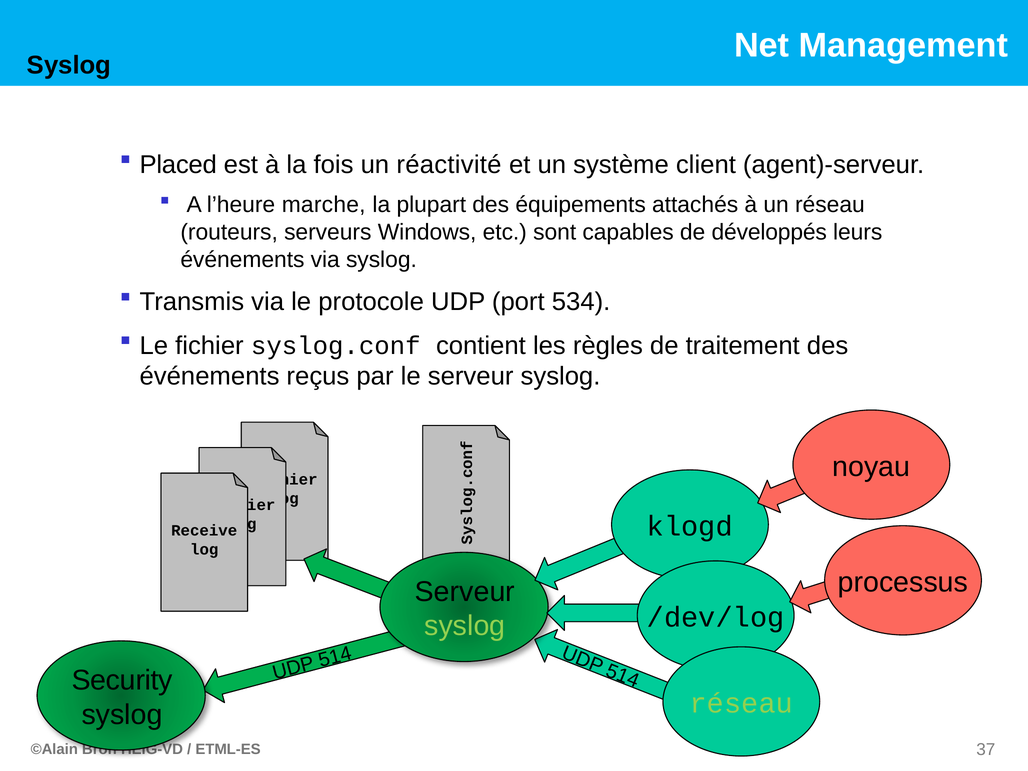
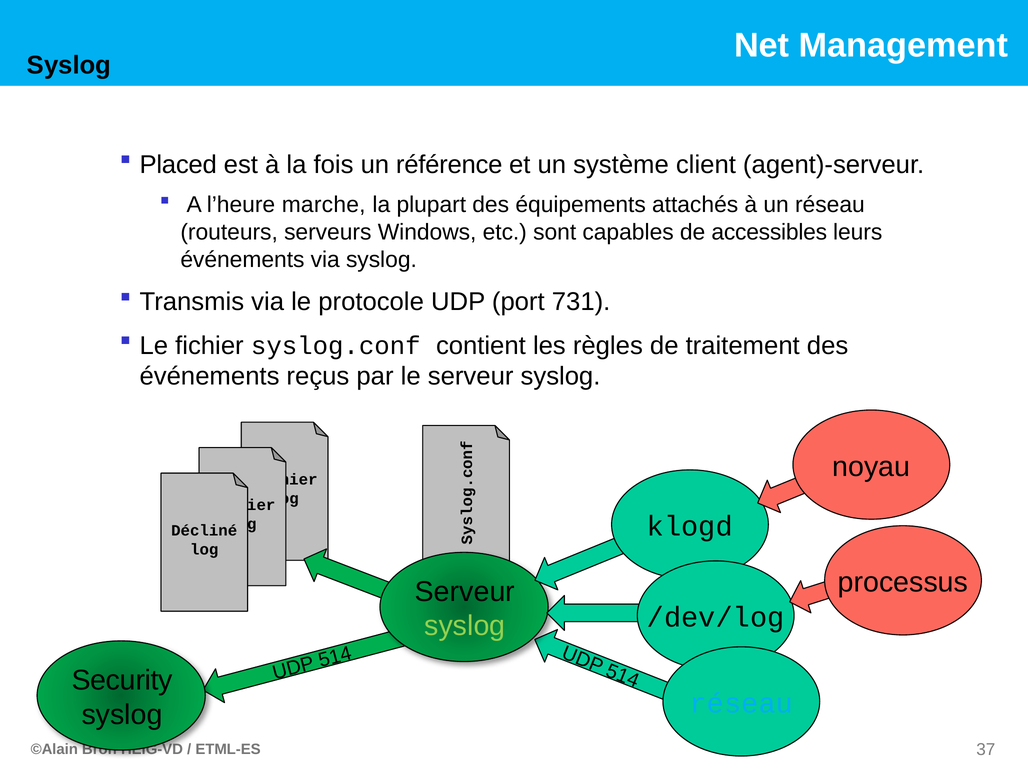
réactivité: réactivité -> référence (449, 165)
développés: développés -> accessibles (769, 232)
534: 534 -> 731 (581, 302)
Receive: Receive -> Décliné (204, 531)
réseau colour: light green -> light blue (741, 703)
